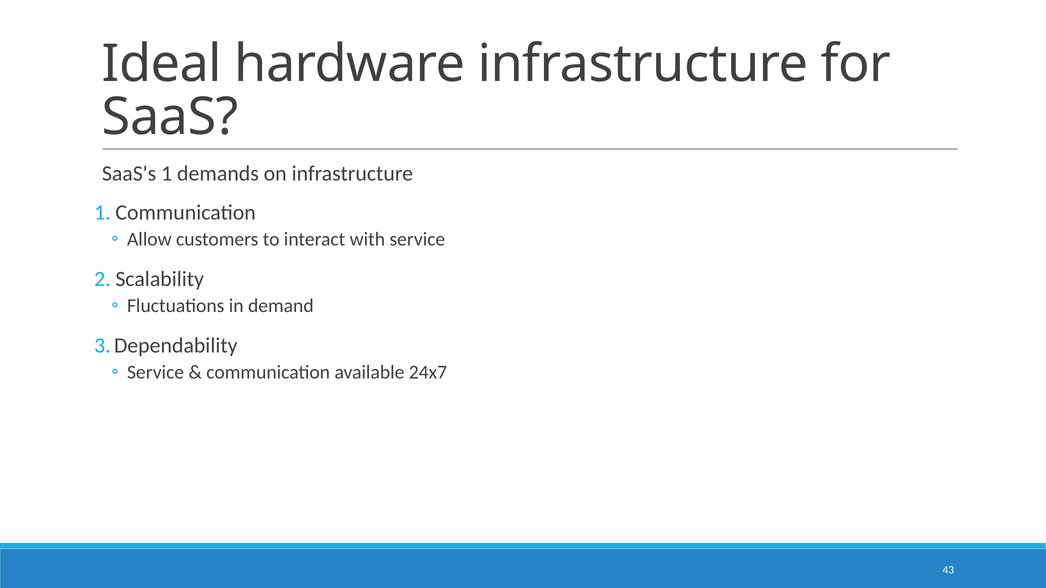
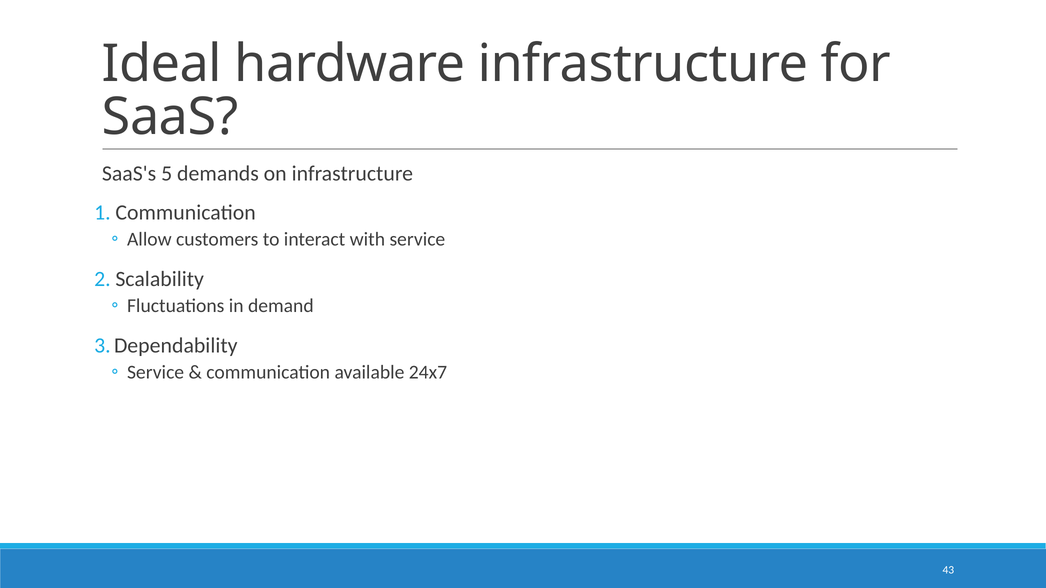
SaaS's 1: 1 -> 5 (167, 174)
